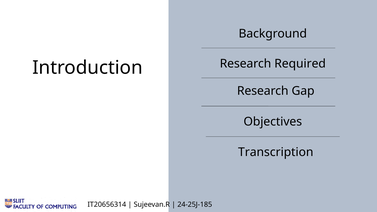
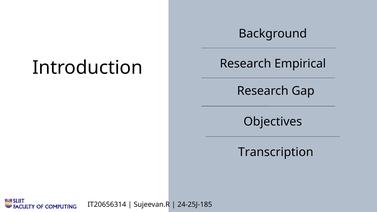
Required: Required -> Empirical (300, 64)
